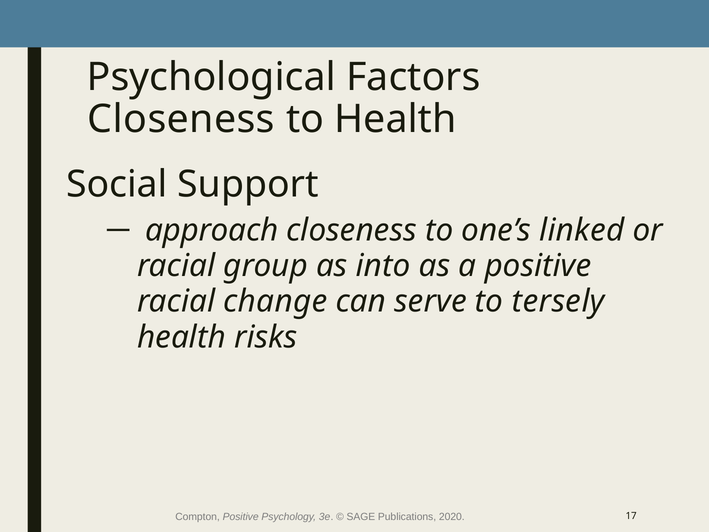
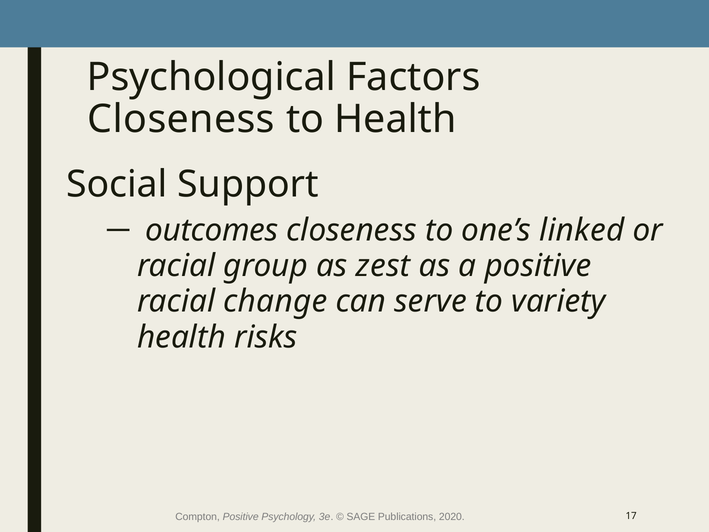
approach: approach -> outcomes (212, 230)
into: into -> zest (383, 266)
tersely: tersely -> variety (558, 301)
